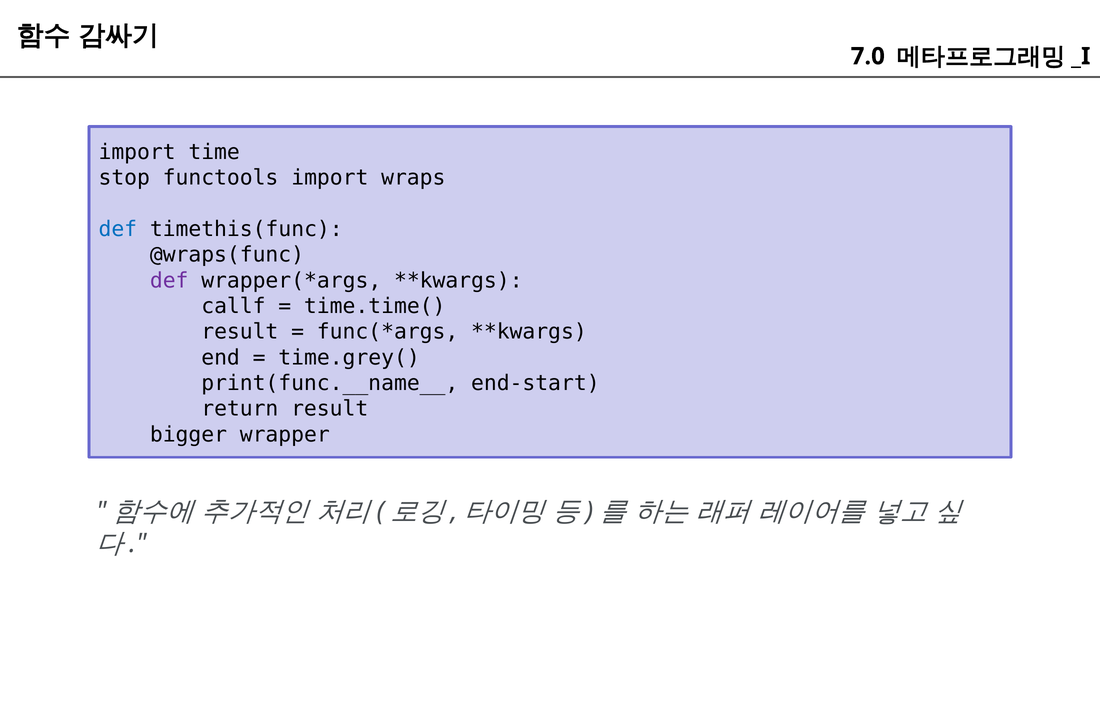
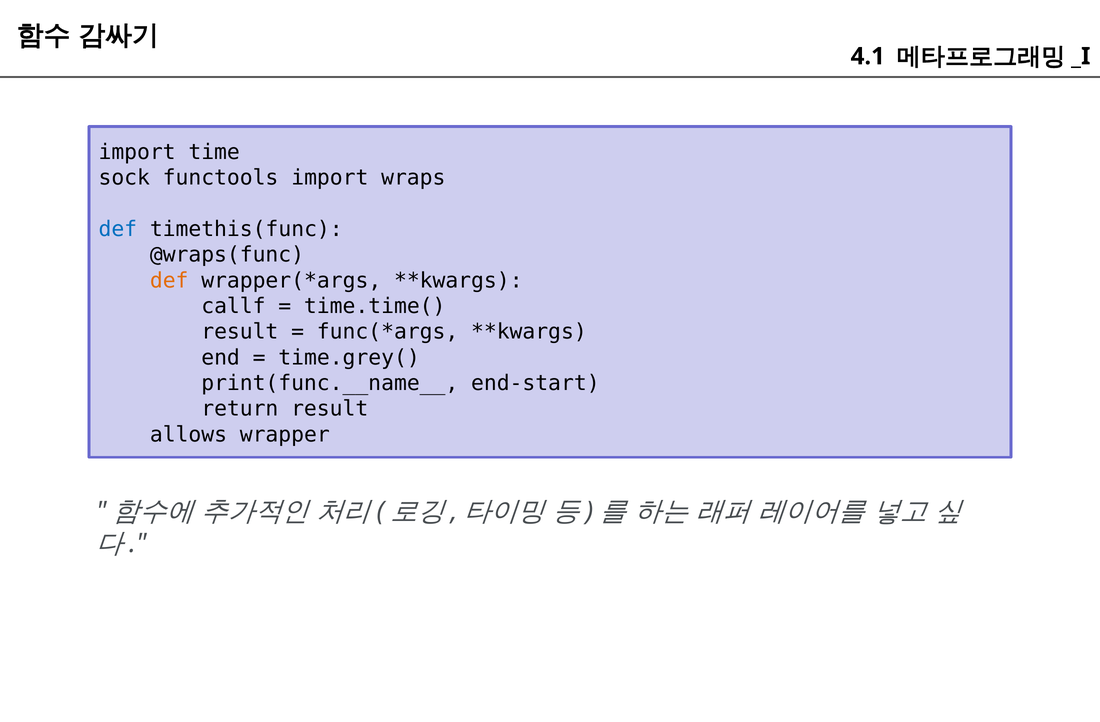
7.0: 7.0 -> 4.1 (868, 56)
stop: stop -> sock (124, 178)
def colour: purple -> orange (169, 281)
bigger: bigger -> allows (188, 435)
